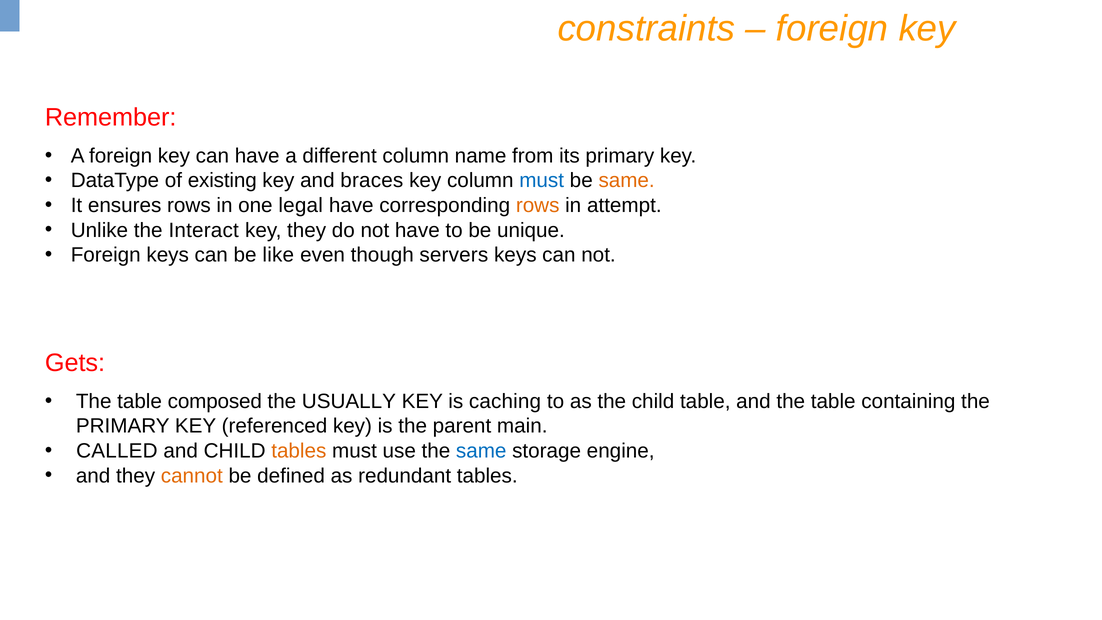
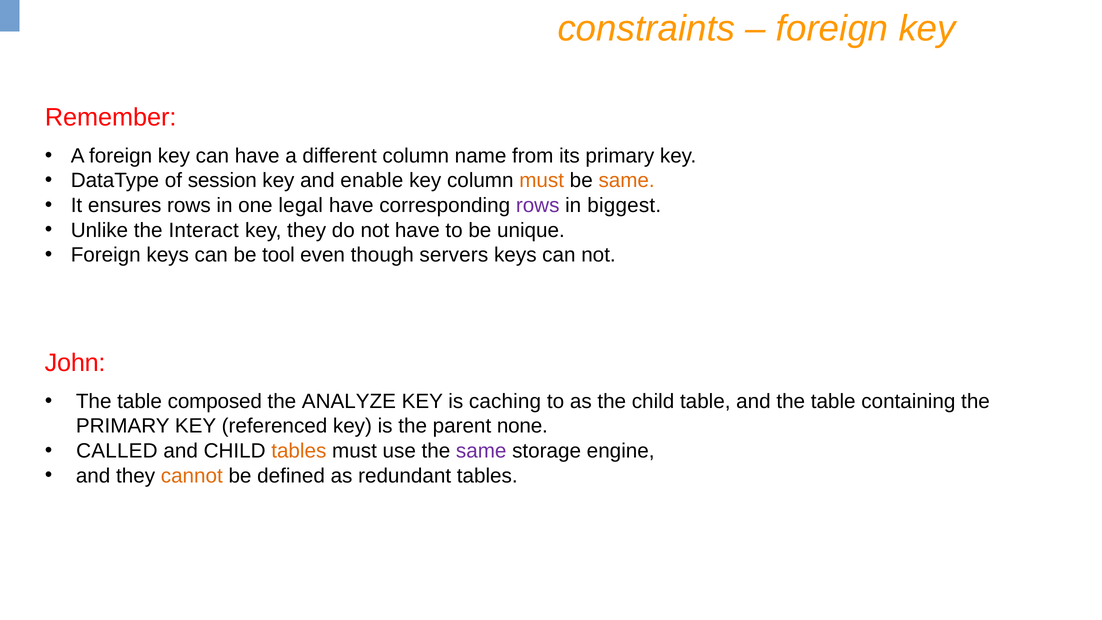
existing: existing -> session (222, 181)
braces: braces -> enable (372, 181)
must colour: blue -> orange (542, 181)
rows colour: orange -> purple (538, 205)
attempt: attempt -> biggest (624, 205)
like: like -> tool (278, 255)
Gets: Gets -> John (75, 363)
USUALLY: USUALLY -> ANALYZE (349, 401)
main: main -> none (522, 426)
same colour: blue -> purple (481, 451)
